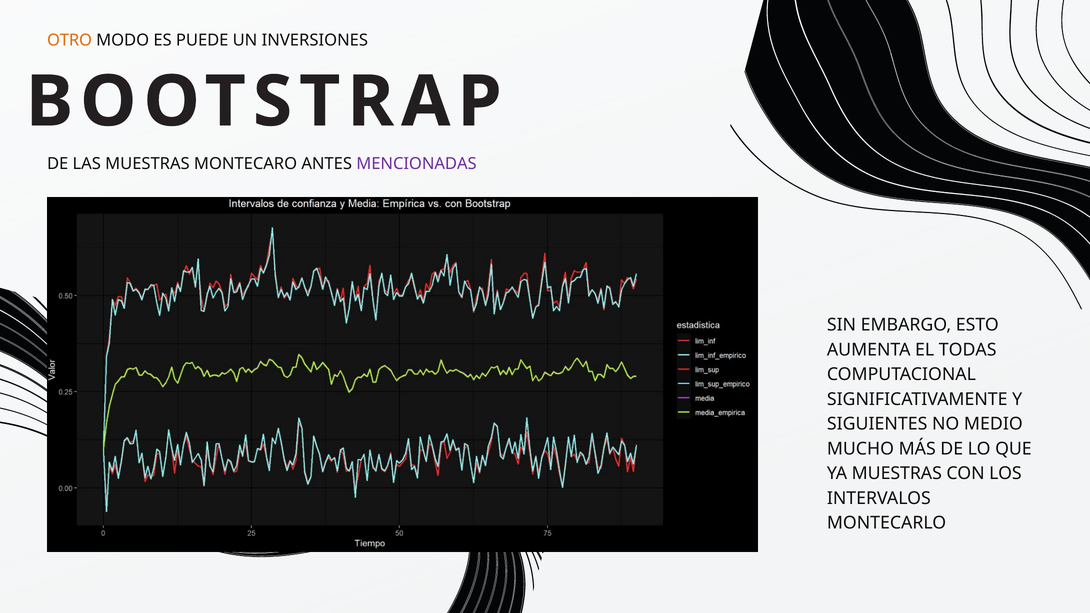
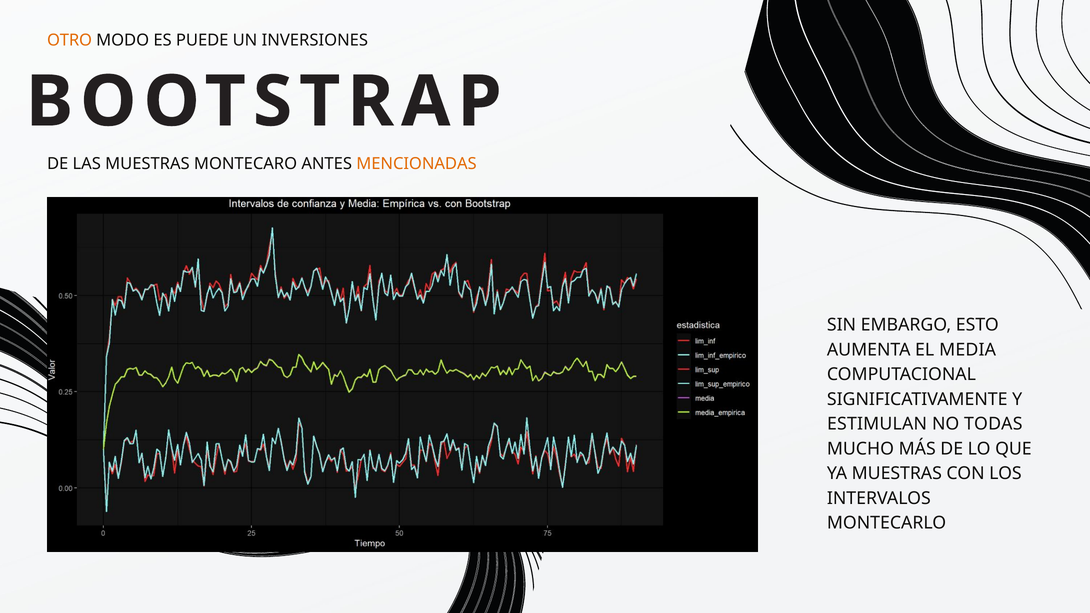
MENCIONADAS colour: purple -> orange (416, 164)
TODAS: TODAS -> MEDIA (968, 350)
SIGUIENTES: SIGUIENTES -> ESTIMULAN (877, 424)
MEDIO: MEDIO -> TODAS (993, 424)
